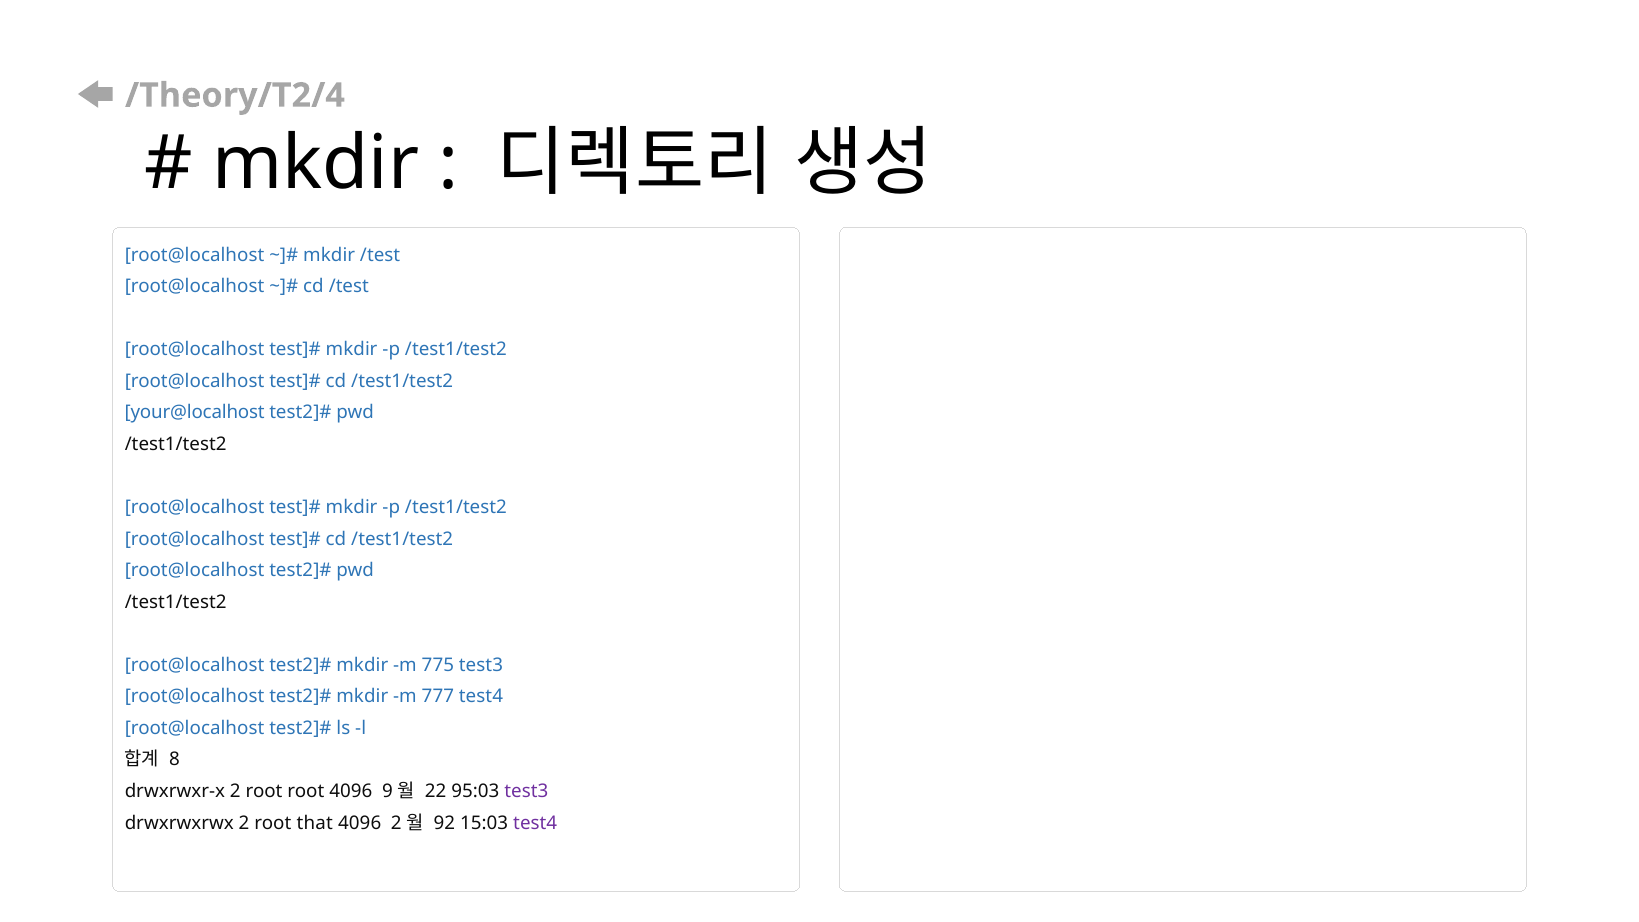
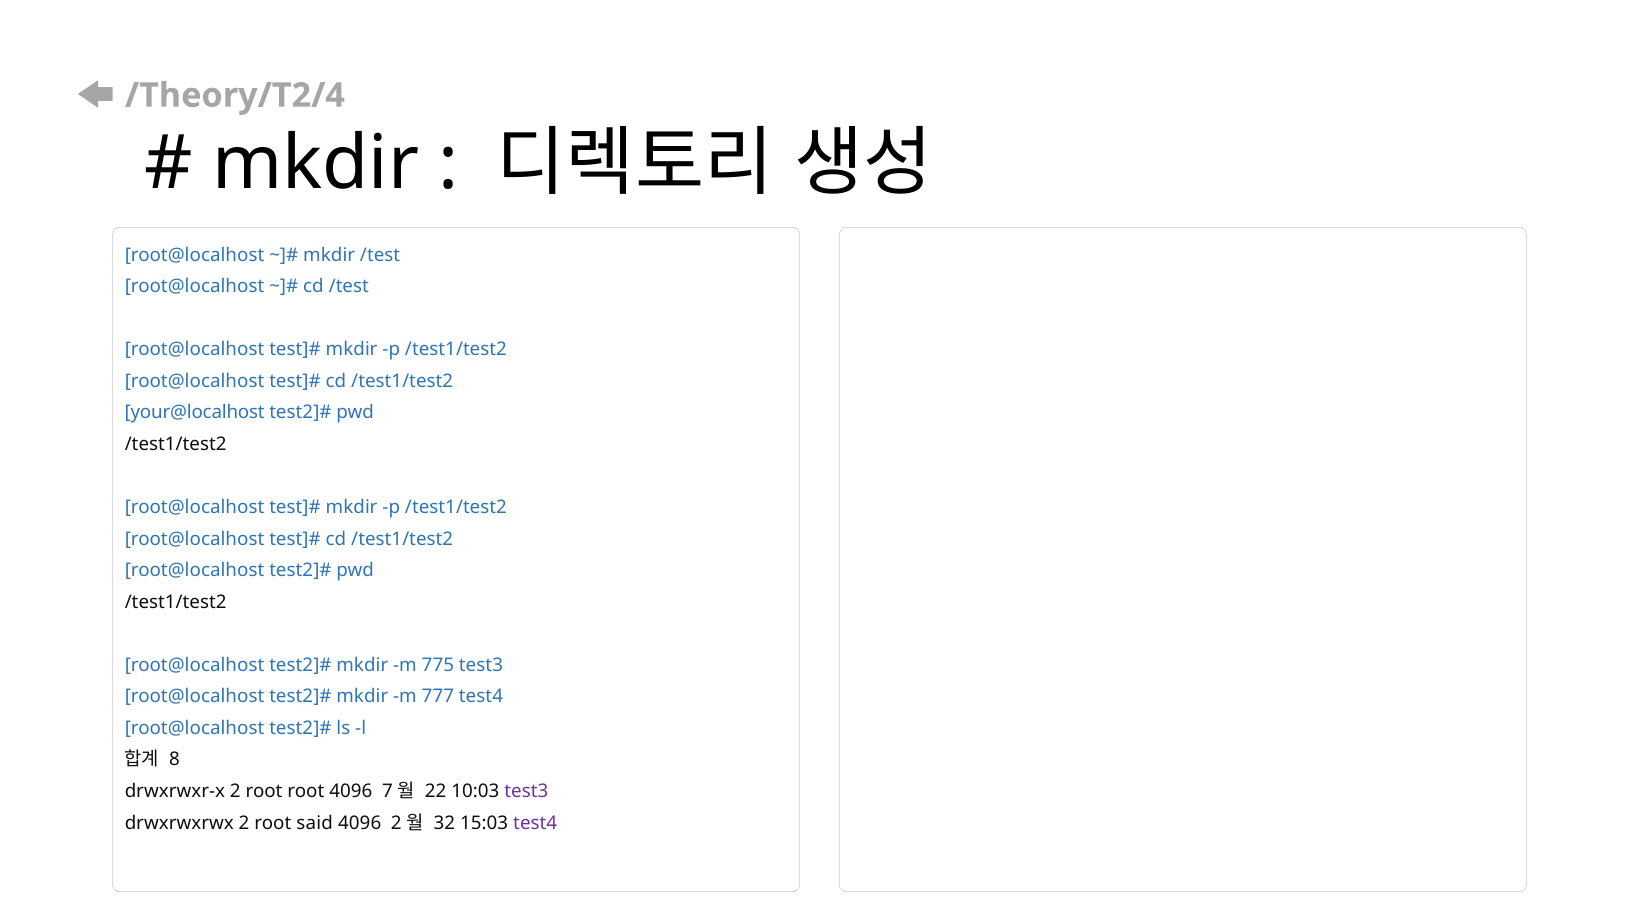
9: 9 -> 7 (388, 791)
95:03: 95:03 -> 10:03 (475, 791)
that: that -> said (315, 823)
92: 92 -> 32 (444, 823)
